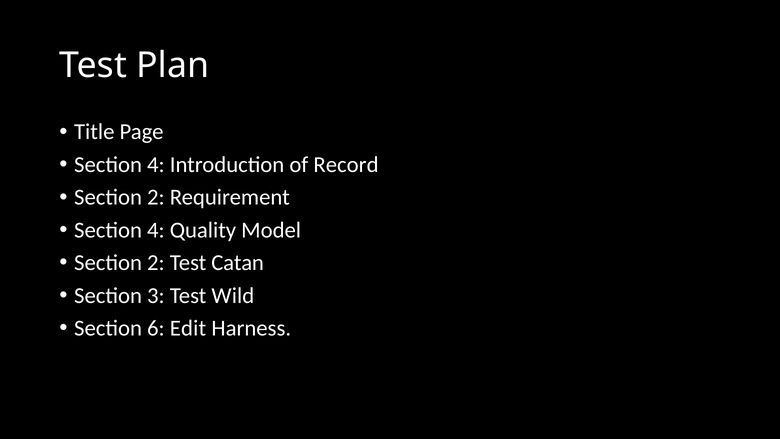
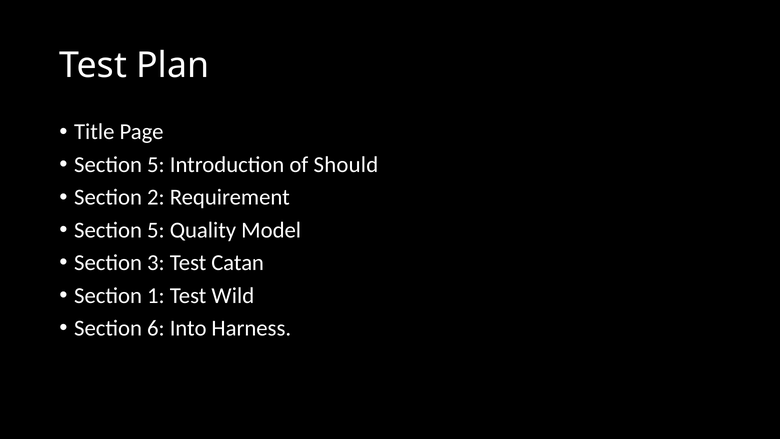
4: 4 -> 5 (156, 165)
Record: Record -> Should (346, 165)
4: 4 -> 5 (156, 230)
2: 2 -> 3 (156, 263)
3: 3 -> 1 (156, 295)
Edit: Edit -> Into (188, 328)
